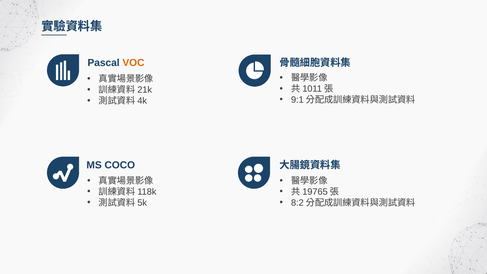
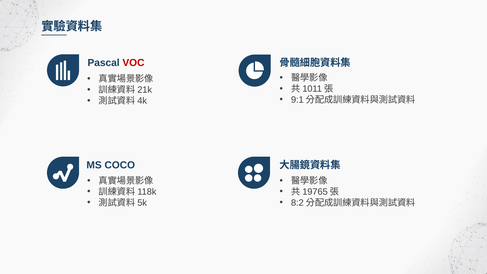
VOC colour: orange -> red (133, 63)
